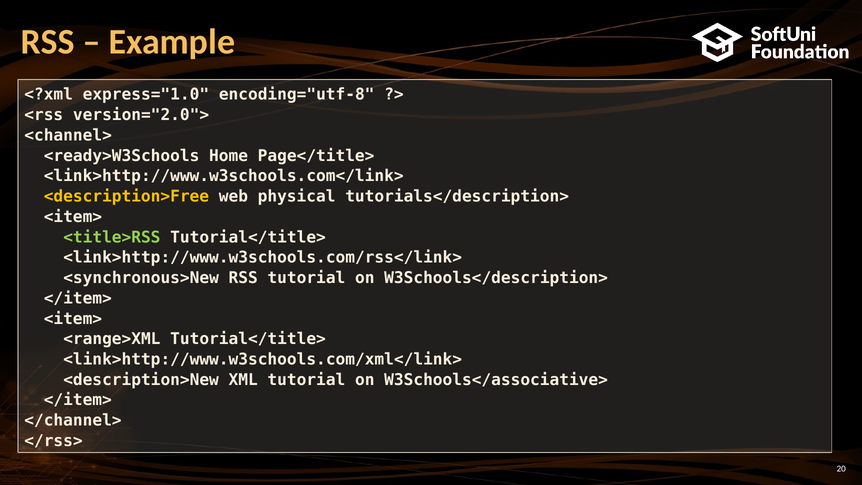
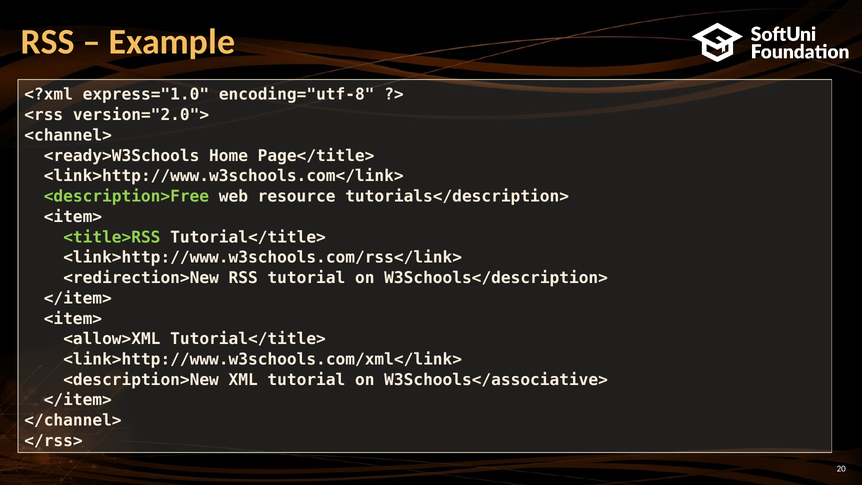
<description>Free colour: yellow -> light green (126, 196)
physical: physical -> resource (297, 196)
<synchronous>New: <synchronous>New -> <redirection>New (141, 278)
<range>XML: <range>XML -> <allow>XML (112, 339)
